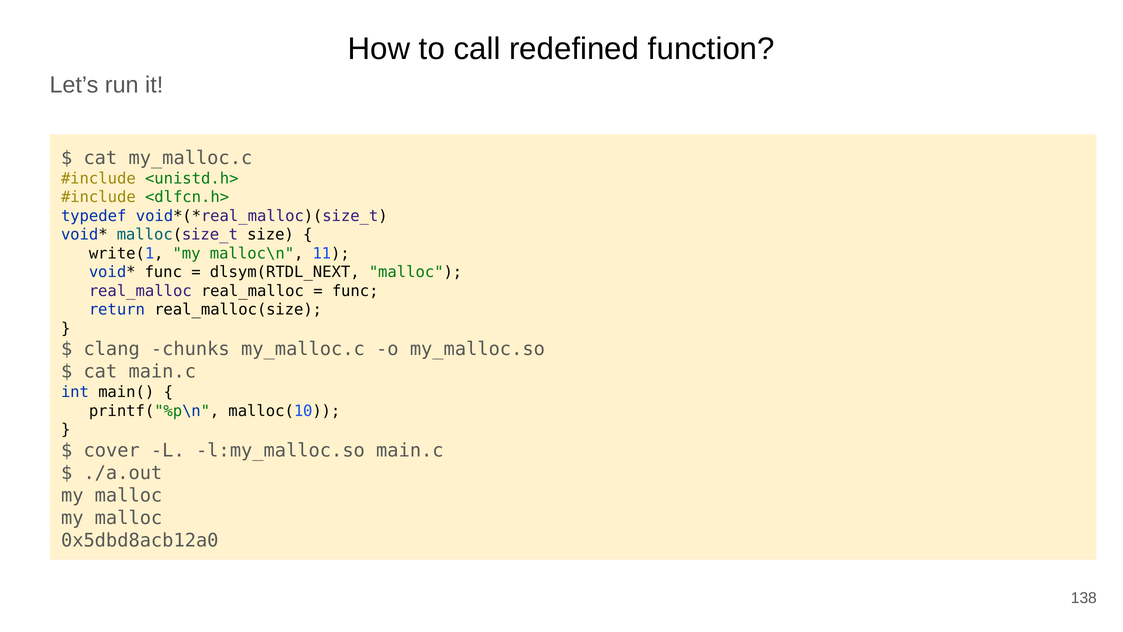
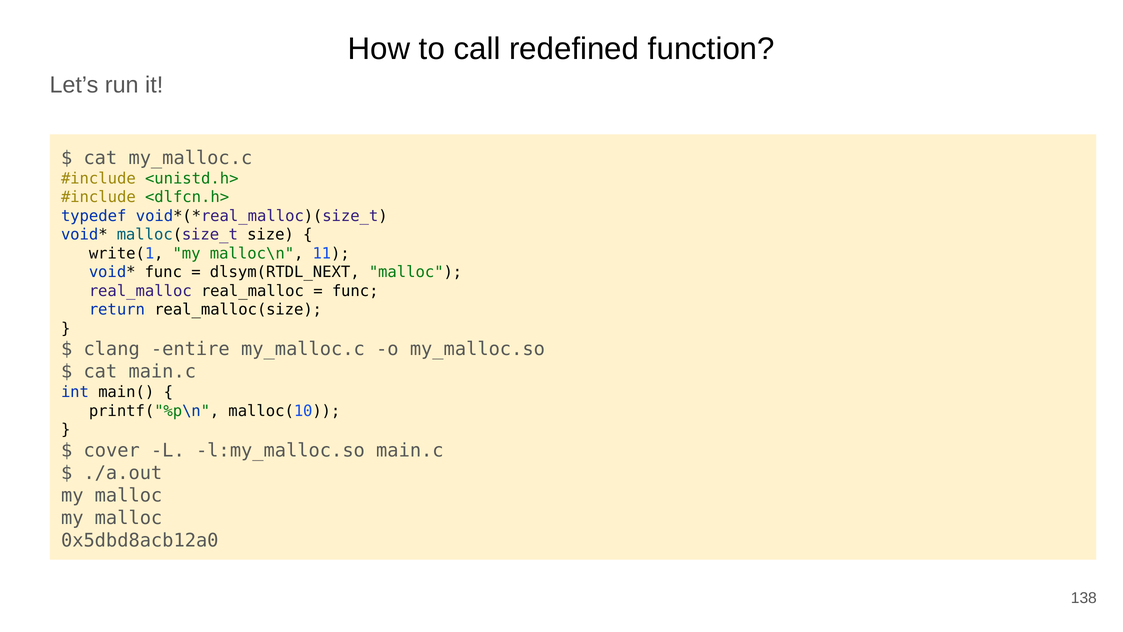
chunks: chunks -> entire (190, 349)
